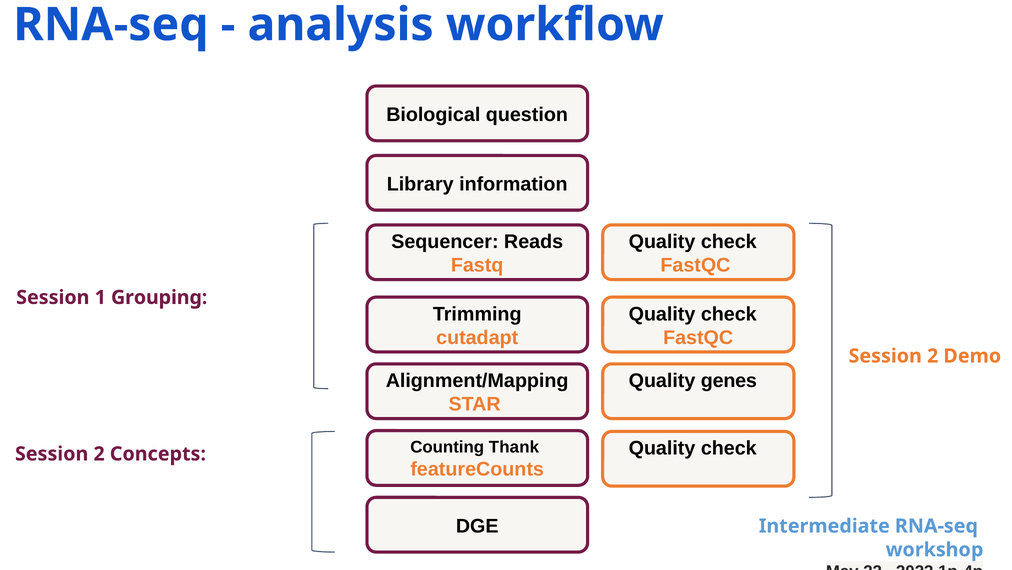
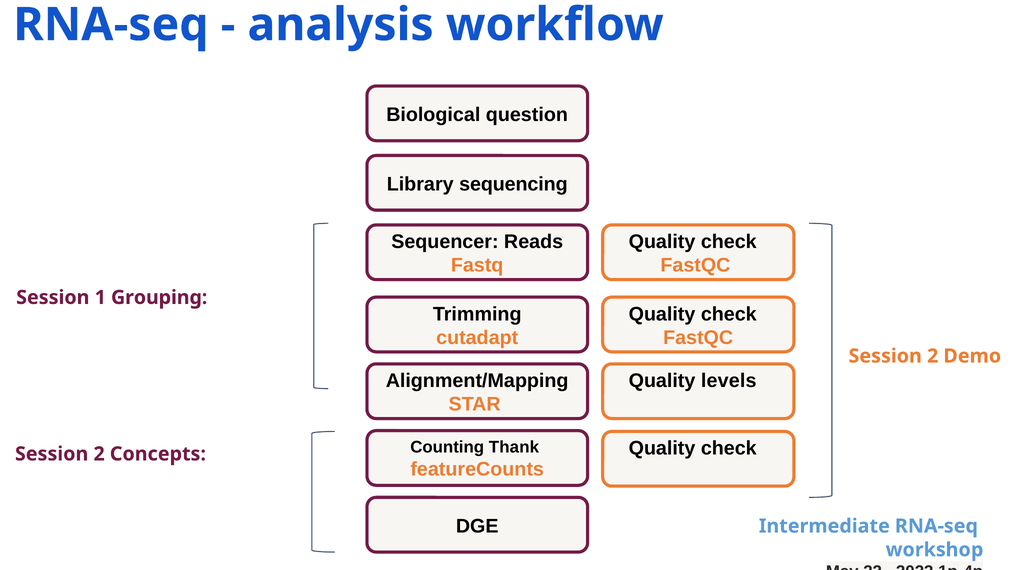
information: information -> sequencing (513, 184)
genes: genes -> levels (729, 380)
